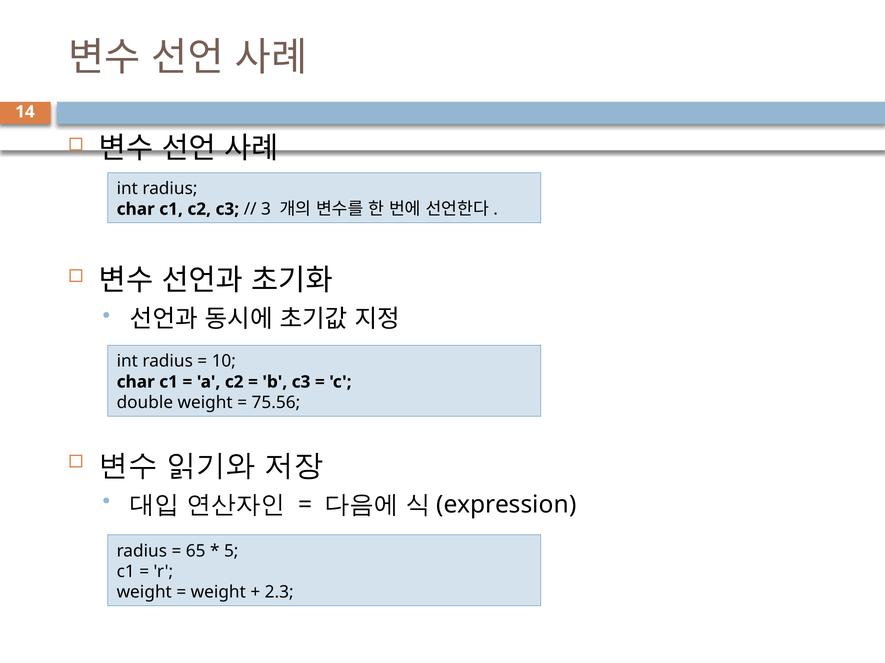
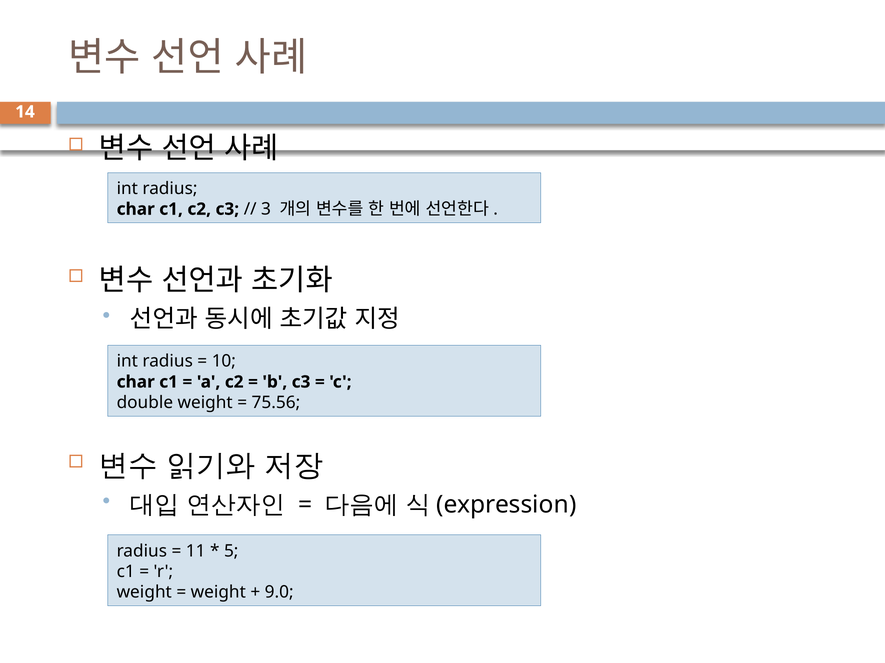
65: 65 -> 11 (196, 551)
2.3: 2.3 -> 9.0 (279, 593)
